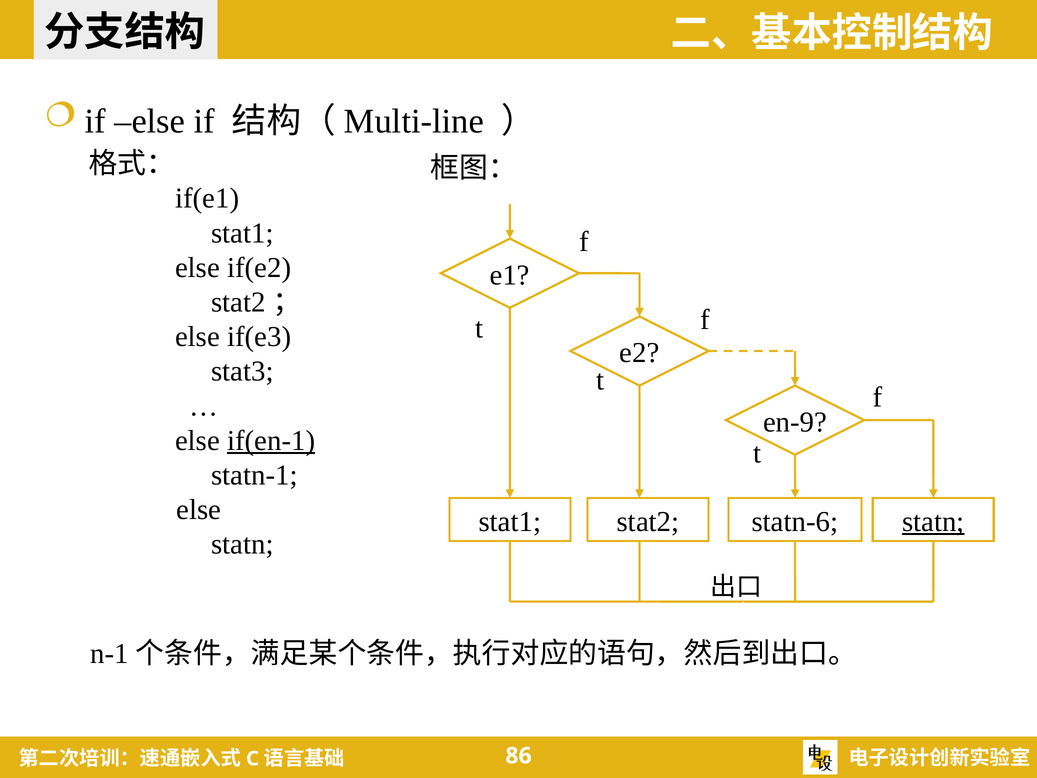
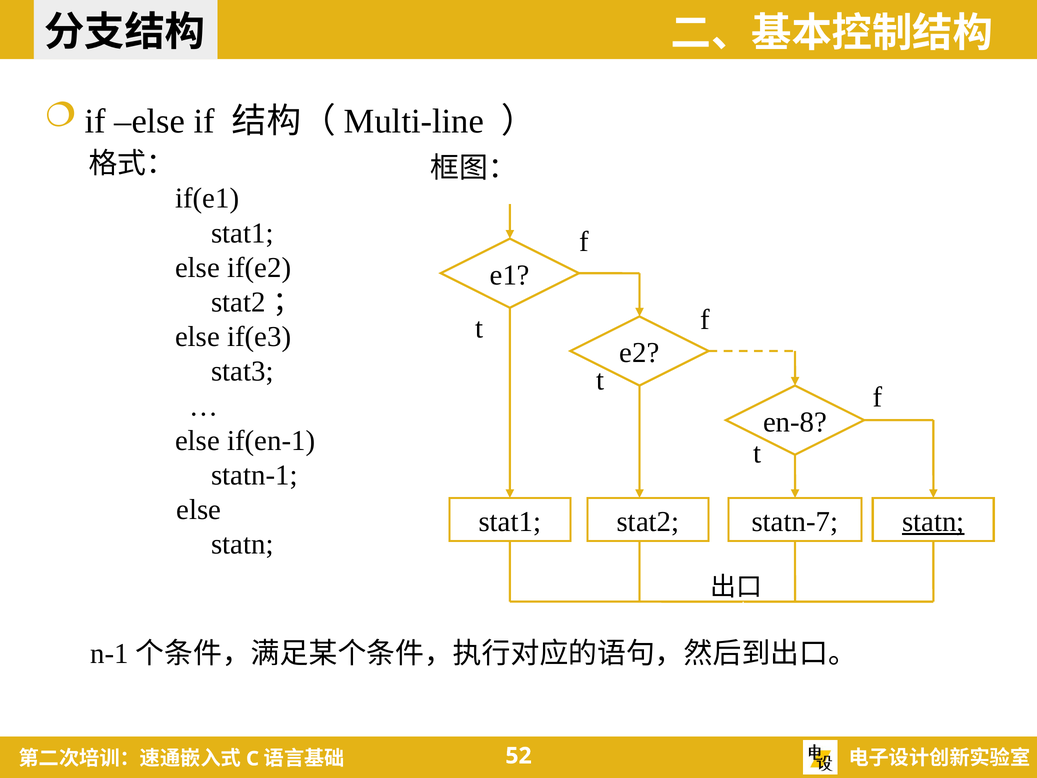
en-9: en-9 -> en-8 (795, 422)
if(en-1 underline: present -> none (271, 440)
statn-6: statn-6 -> statn-7 (795, 521)
86: 86 -> 52 (519, 756)
